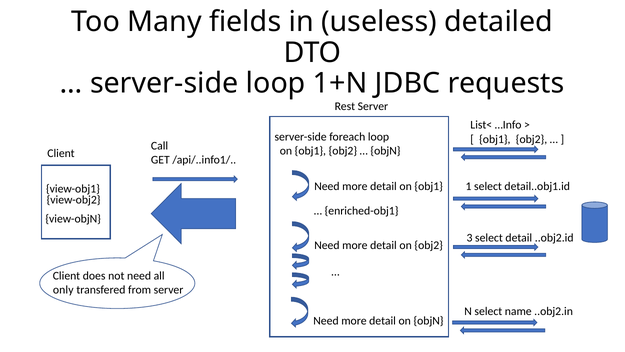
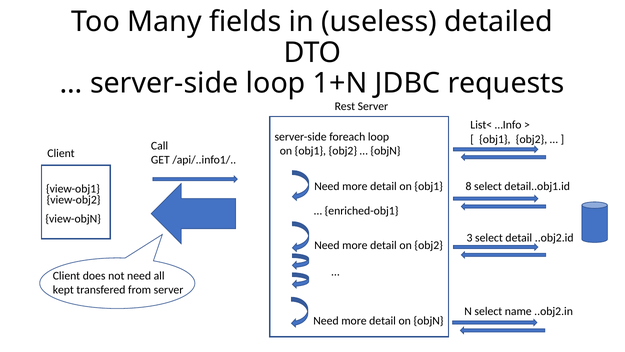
1: 1 -> 8 (469, 186)
only: only -> kept (63, 289)
